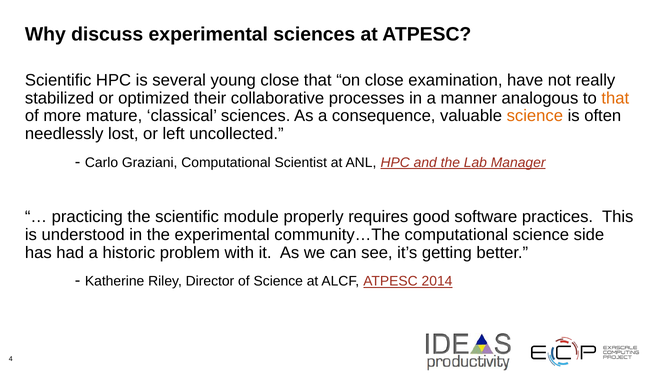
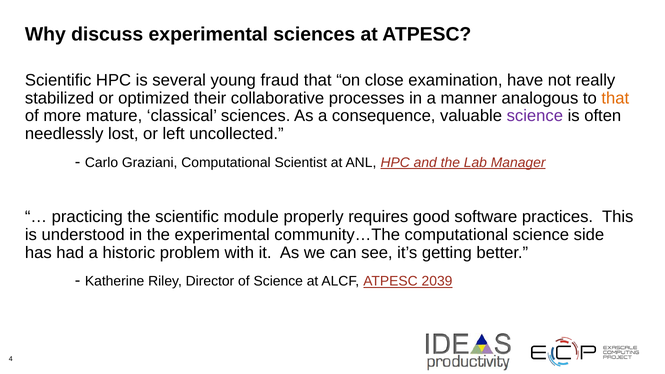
young close: close -> fraud (280, 80)
science colour: orange -> purple (535, 116)
2014: 2014 -> 2039 (437, 281)
